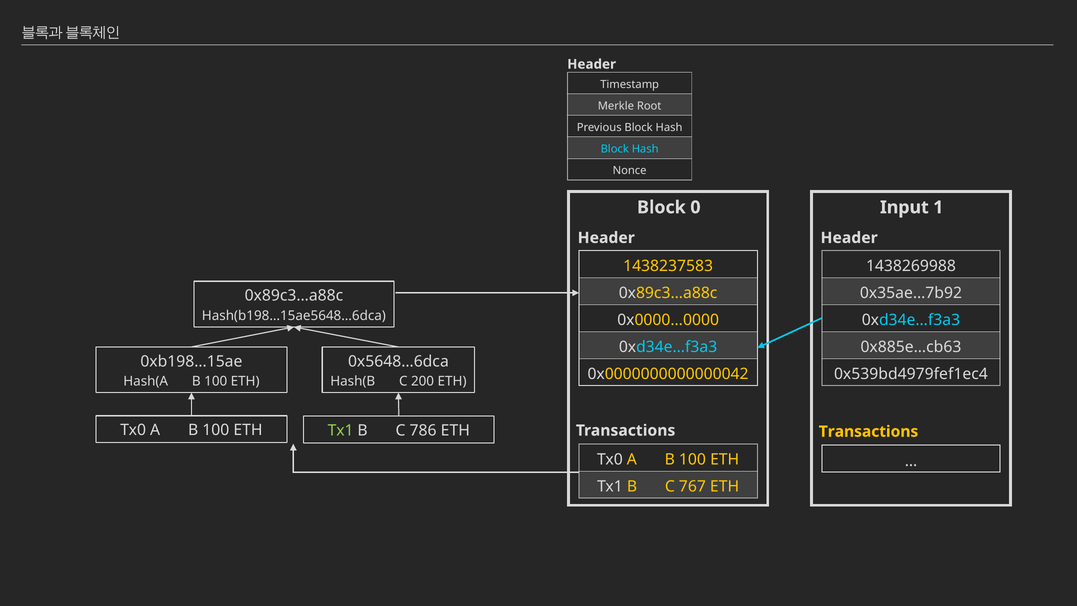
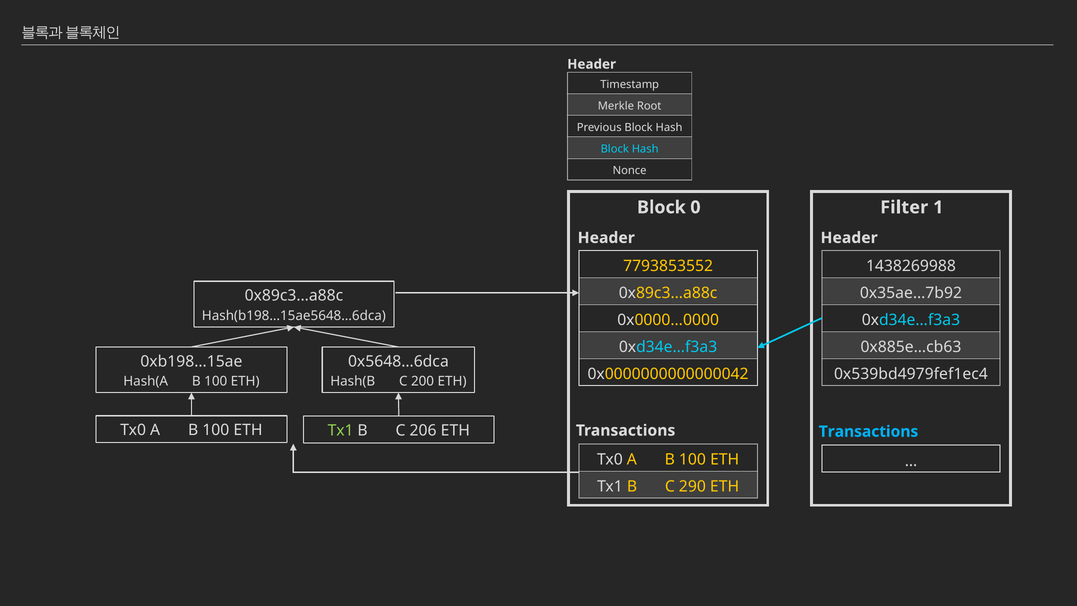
Input: Input -> Filter (904, 207)
1438237583: 1438237583 -> 7793853552 (668, 266)
786: 786 -> 206 (423, 430)
Transactions colour: yellow -> light blue (869, 431)
767: 767 -> 290 (692, 487)
